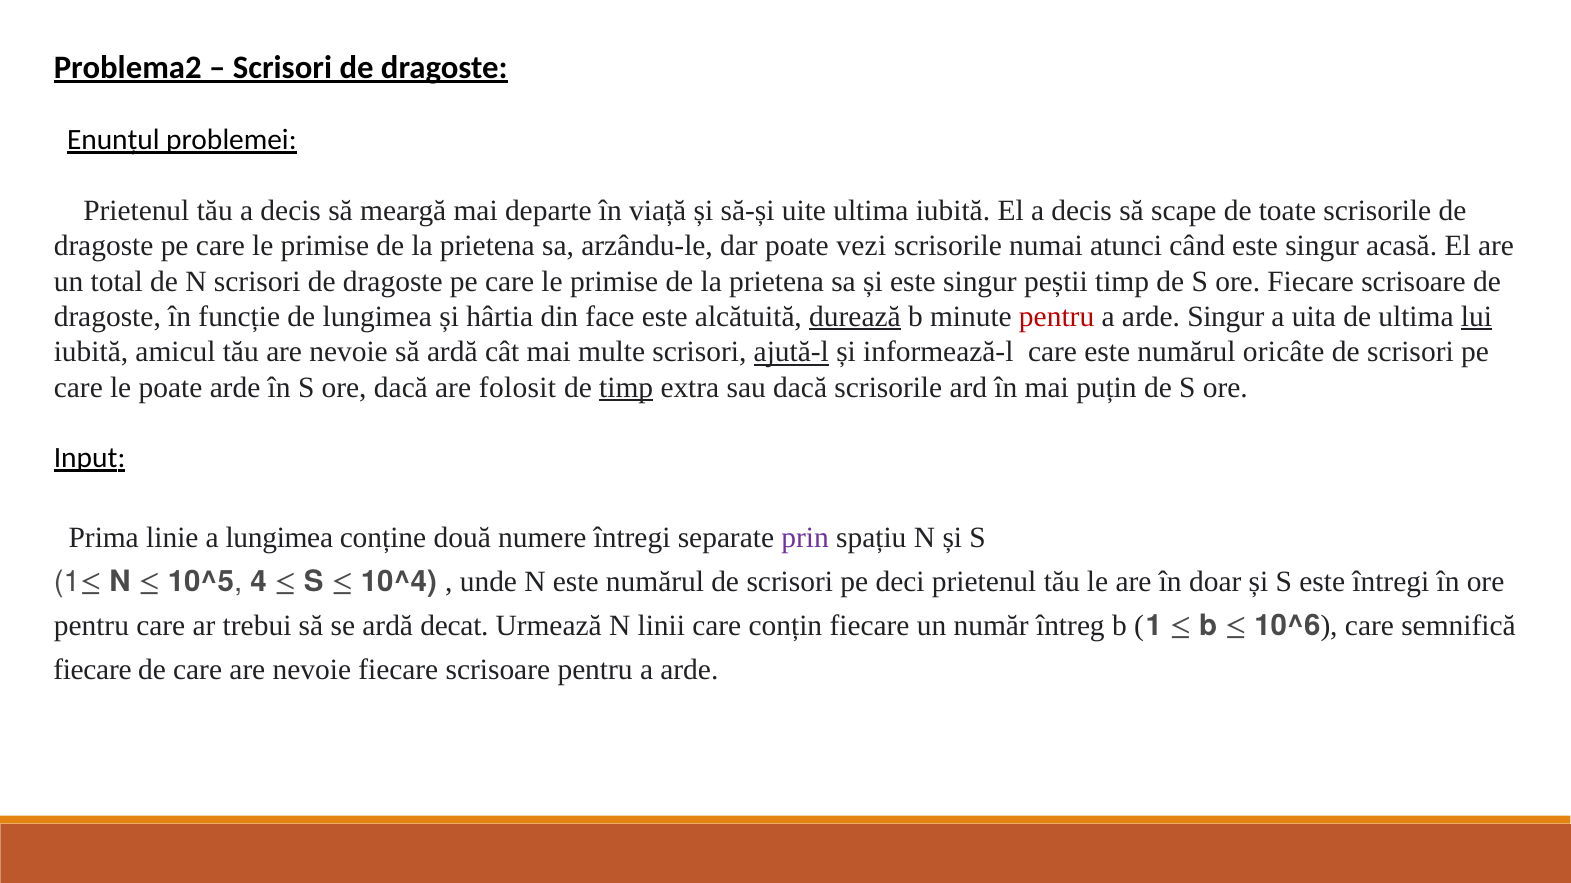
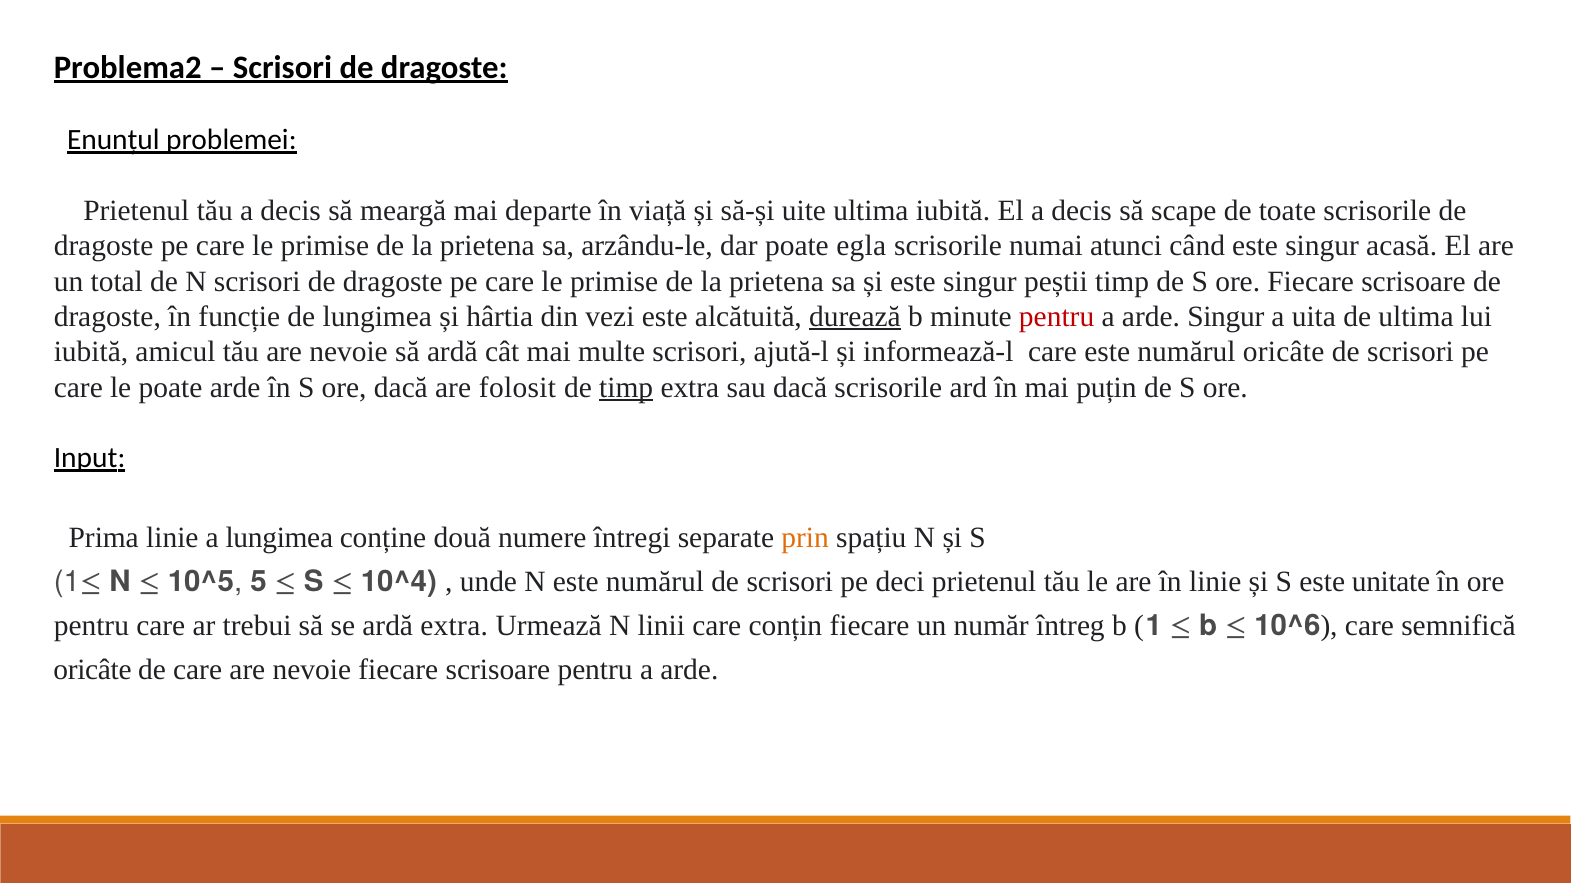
vezi: vezi -> egla (861, 246)
face: face -> vezi (610, 317)
lui underline: present -> none (1476, 317)
ajută-l underline: present -> none (791, 352)
prin colour: purple -> orange (805, 538)
4: 4 -> 5 (258, 582)
în doar: doar -> linie (1215, 582)
este întregi: întregi -> unitate (1391, 582)
ardă decat: decat -> extra (454, 626)
fiecare: fiecare -> oricâte (92, 670)
